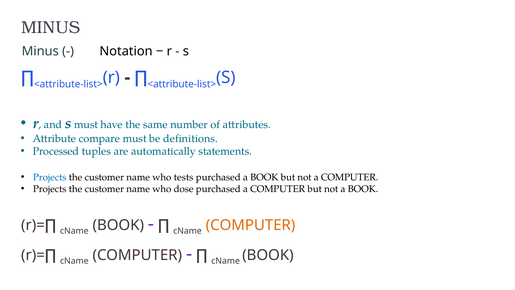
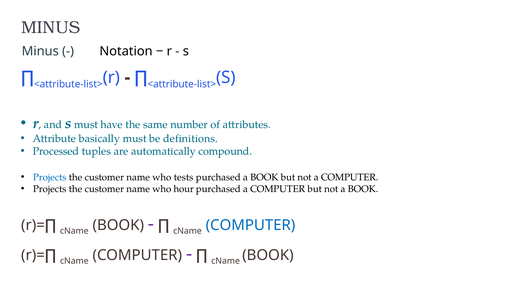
compare: compare -> basically (99, 138)
statements: statements -> compound (225, 151)
dose: dose -> hour (184, 189)
COMPUTER colour: orange -> blue (250, 225)
